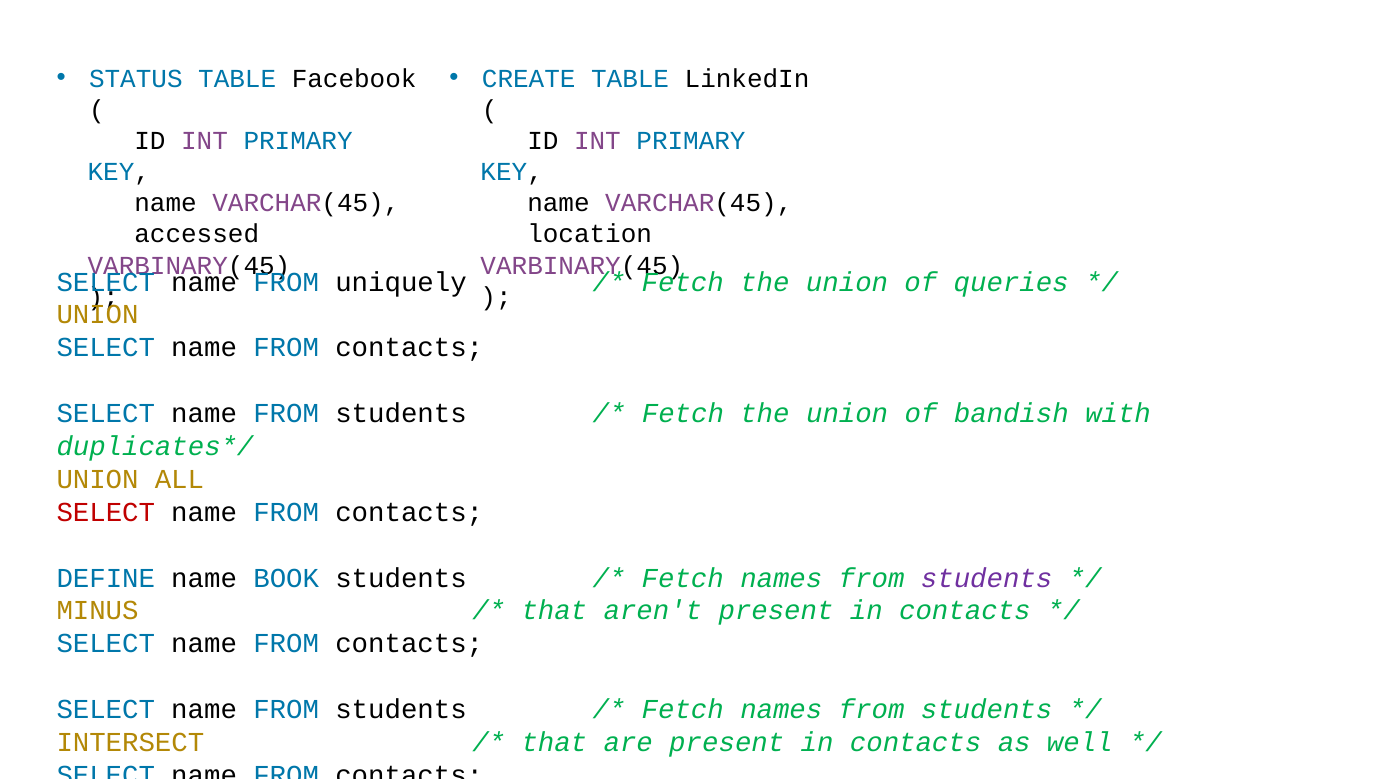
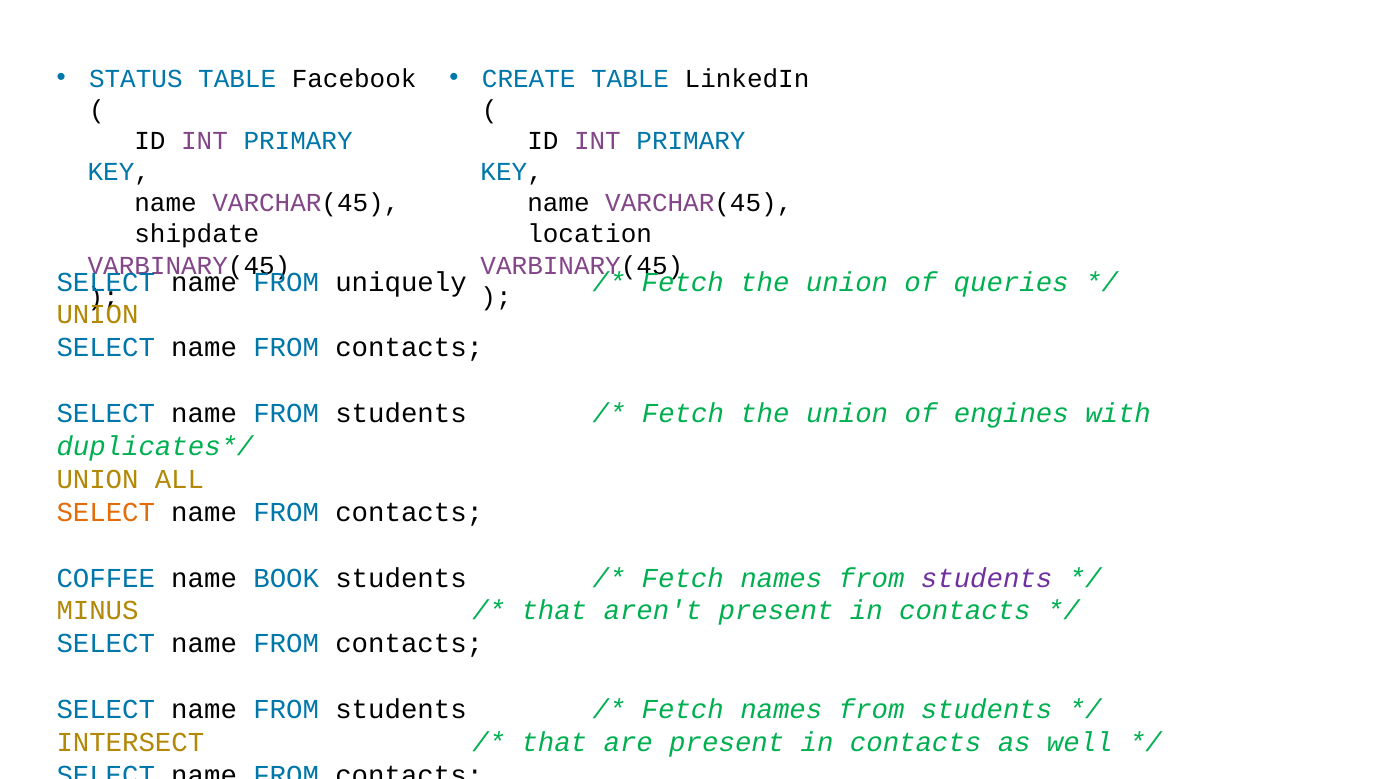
accessed: accessed -> shipdate (197, 235)
bandish: bandish -> engines (1011, 414)
SELECT colour: red -> orange (106, 513)
DEFINE: DEFINE -> COFFEE (106, 578)
